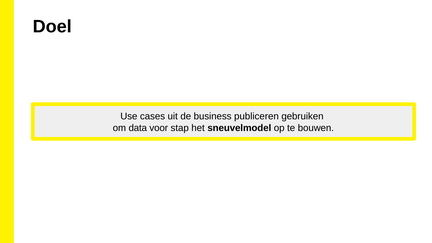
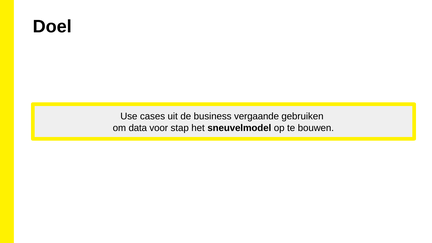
publiceren: publiceren -> vergaande (257, 116)
